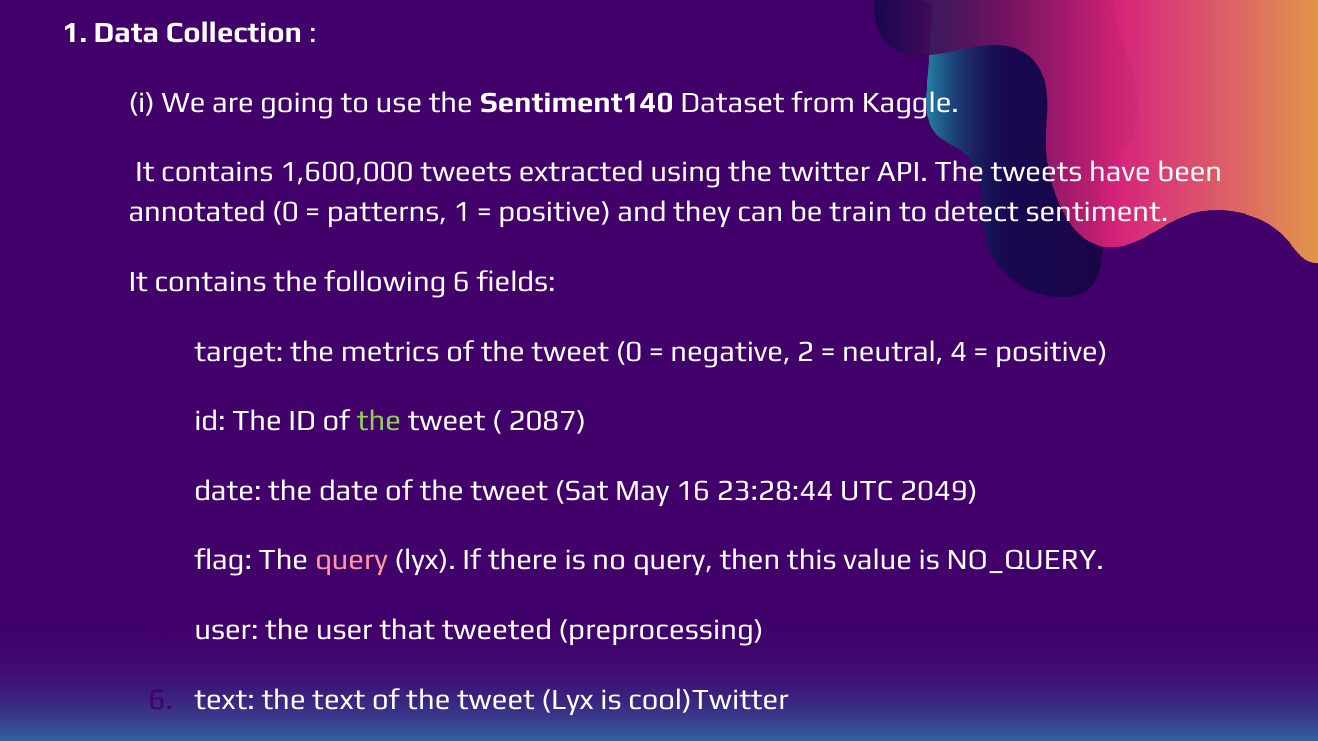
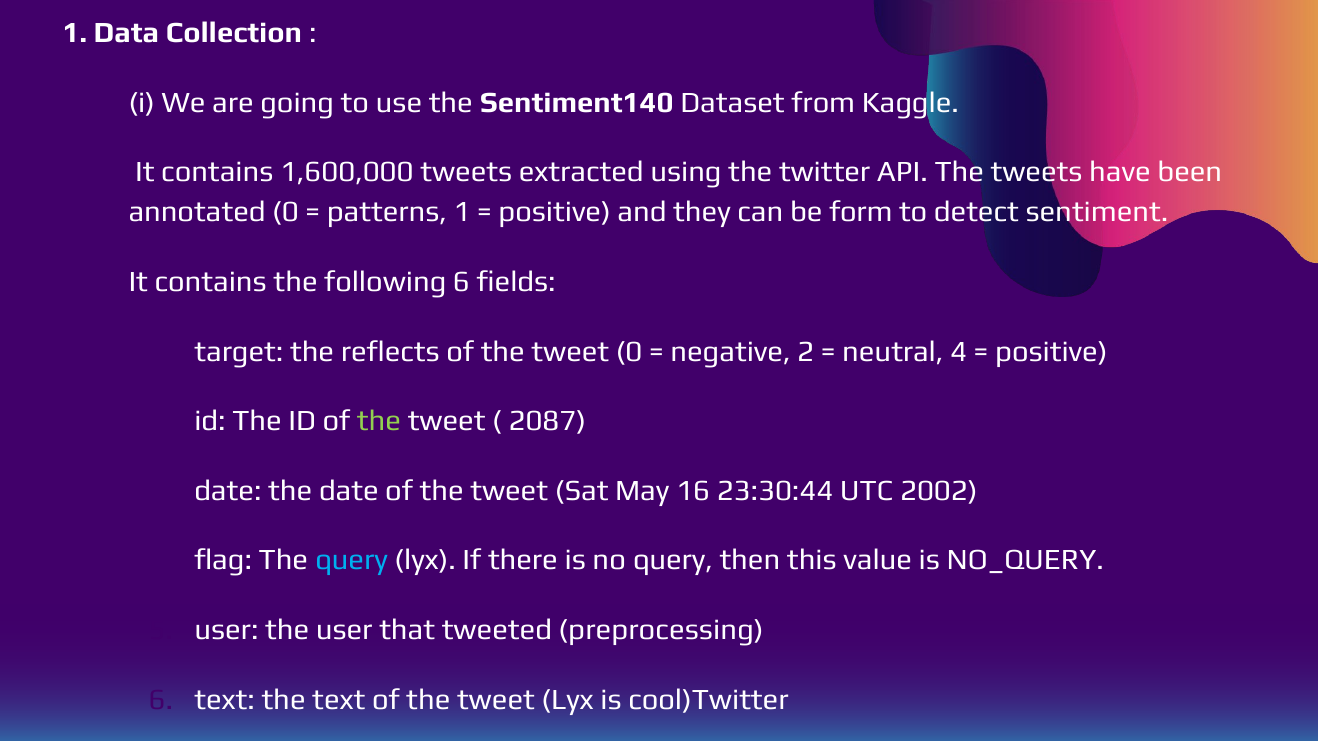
train: train -> form (861, 212)
metrics: metrics -> reflects (390, 352)
23:28:44: 23:28:44 -> 23:30:44 (775, 491)
2049: 2049 -> 2002 (939, 491)
query colour: pink -> light blue (351, 561)
